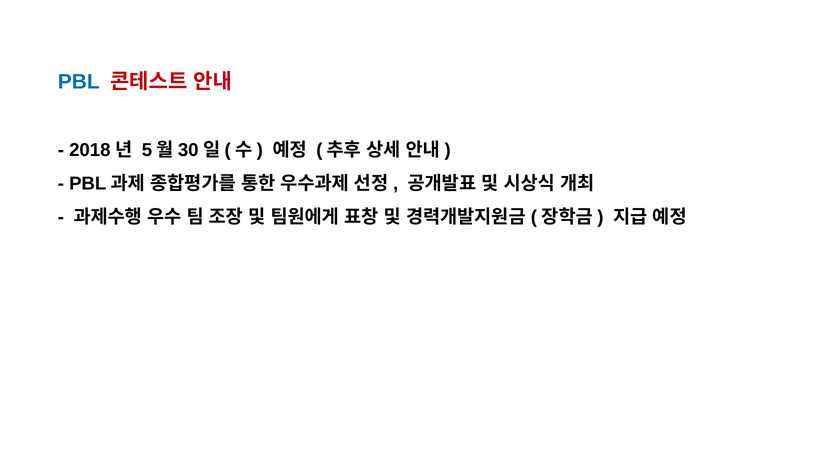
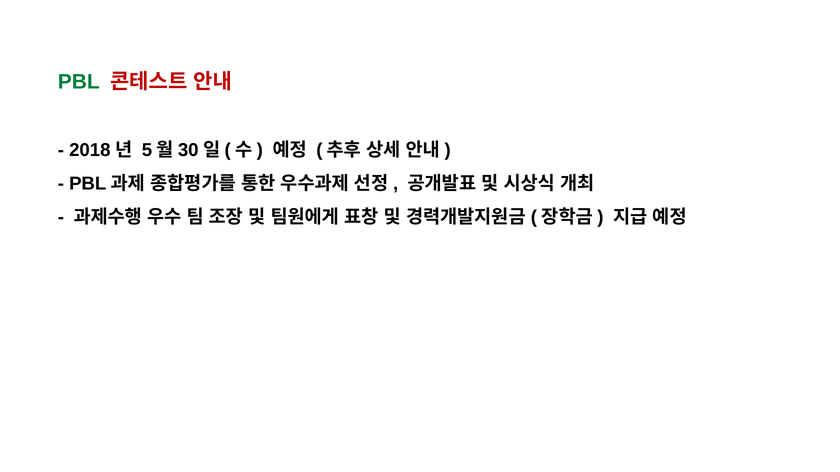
PBL colour: blue -> green (79, 82)
